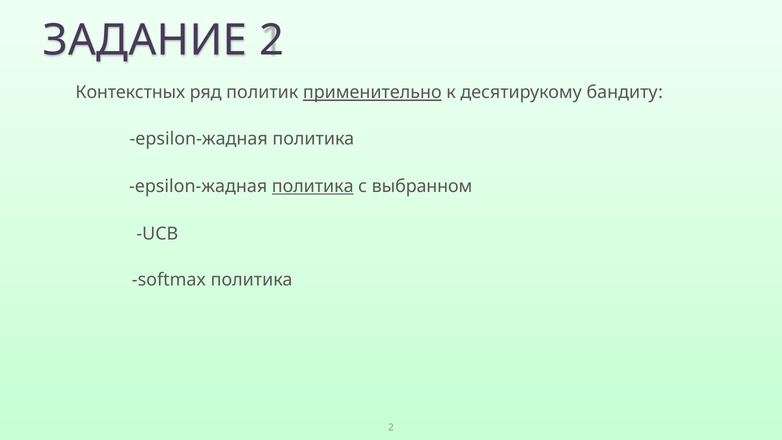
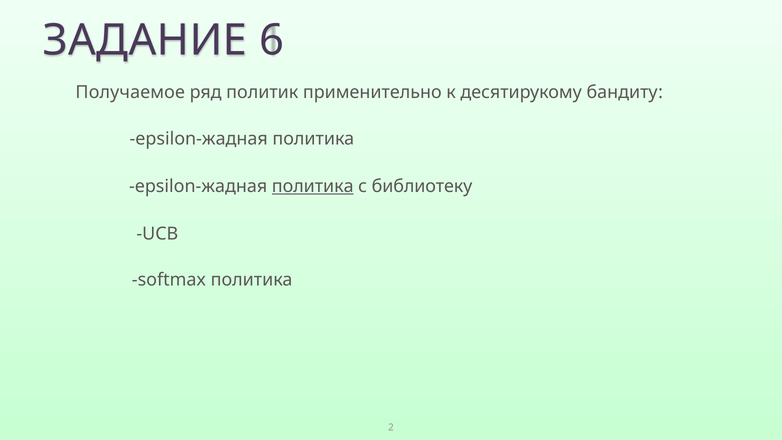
ЗАДАНИЕ 2: 2 -> 6 (272, 40)
Контекстных: Контекстных -> Получаемое (130, 92)
применительно underline: present -> none (372, 92)
выбранном: выбранном -> библиотеку (422, 186)
